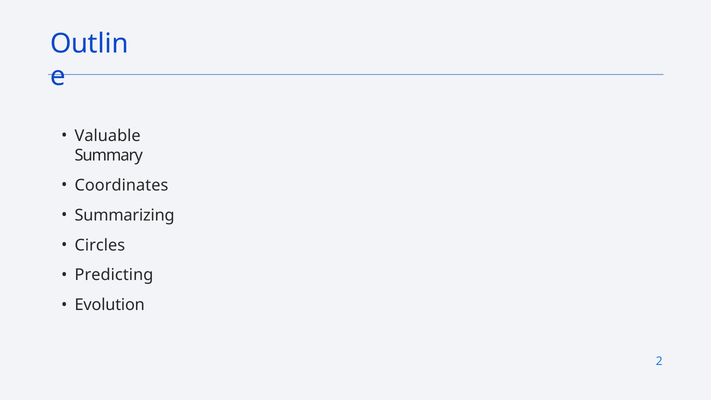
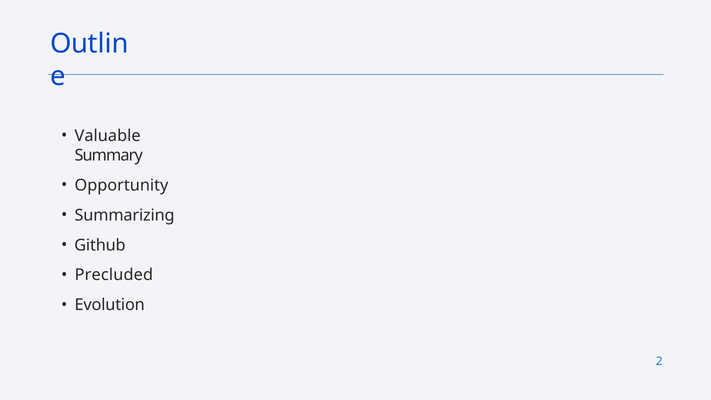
Coordinates: Coordinates -> Opportunity (121, 185)
Circles: Circles -> Github (100, 245)
Predicting: Predicting -> Precluded (114, 275)
